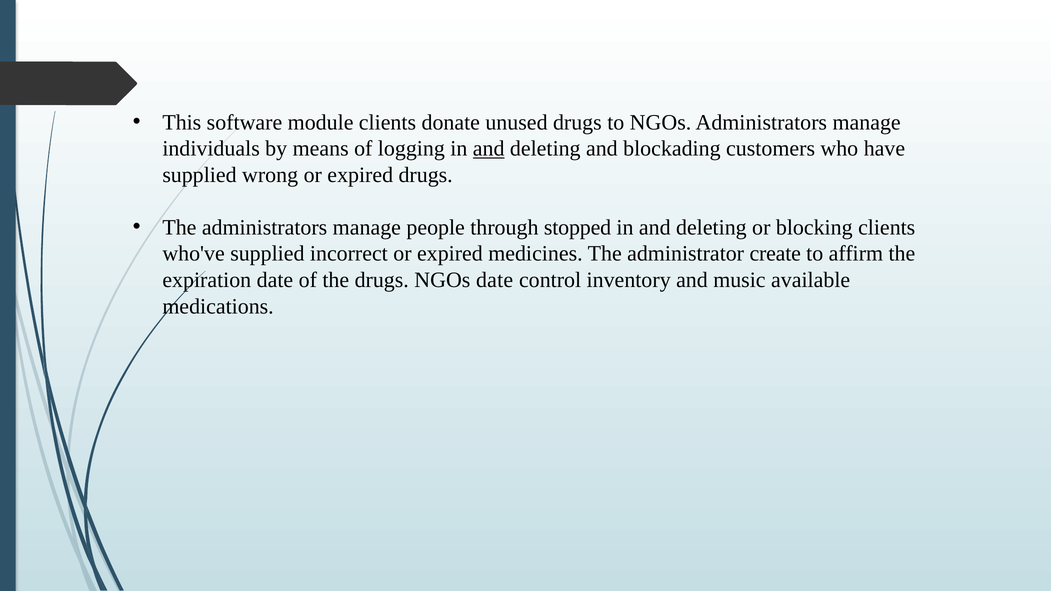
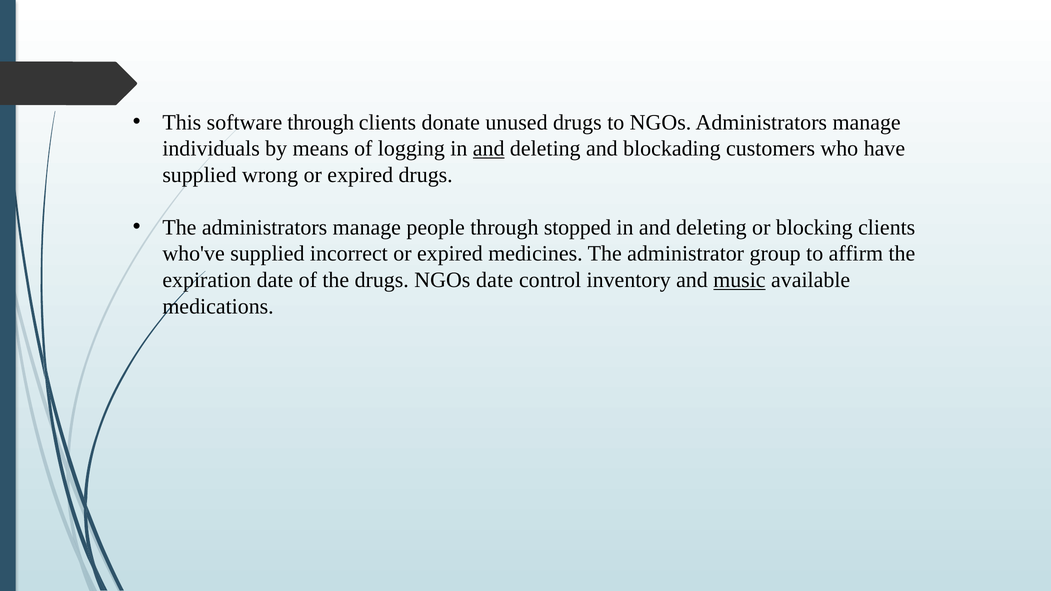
software module: module -> through (321, 122)
create: create -> group (775, 254)
music underline: none -> present (739, 280)
